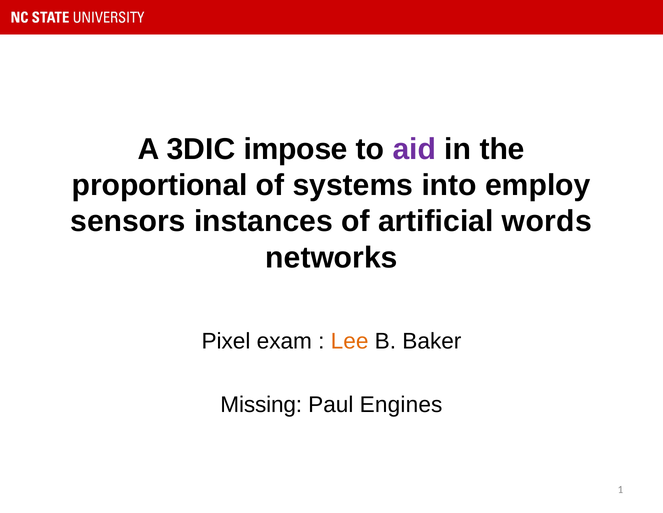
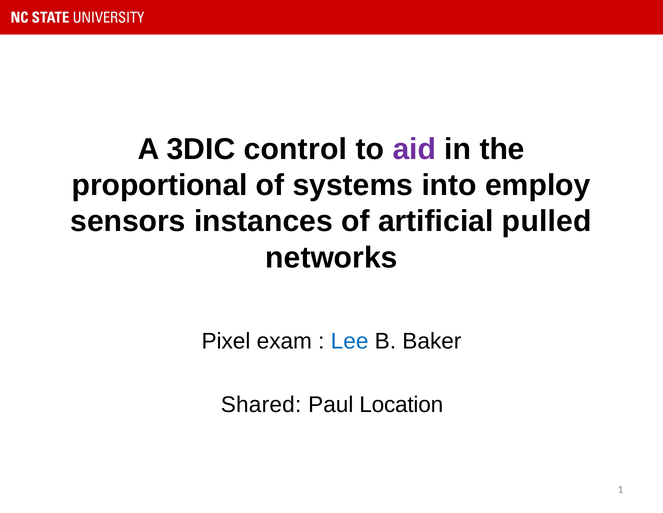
impose: impose -> control (295, 149)
words: words -> pulled (547, 221)
Lee colour: orange -> blue (350, 341)
Missing: Missing -> Shared (261, 404)
Engines: Engines -> Location (401, 404)
